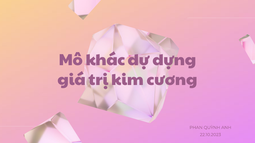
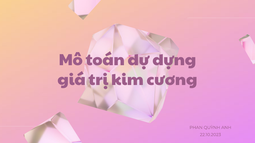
khác: khác -> toán (105, 60)
